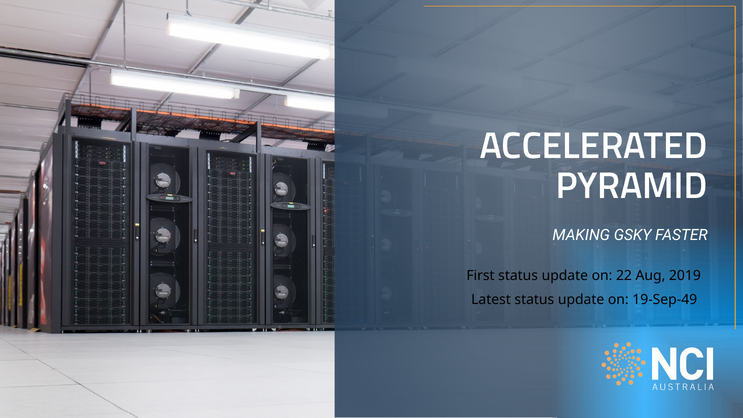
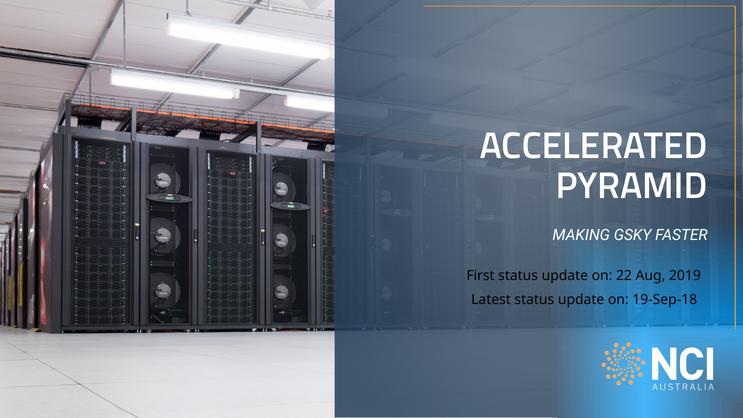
19-Sep-49: 19-Sep-49 -> 19-Sep-18 (665, 300)
